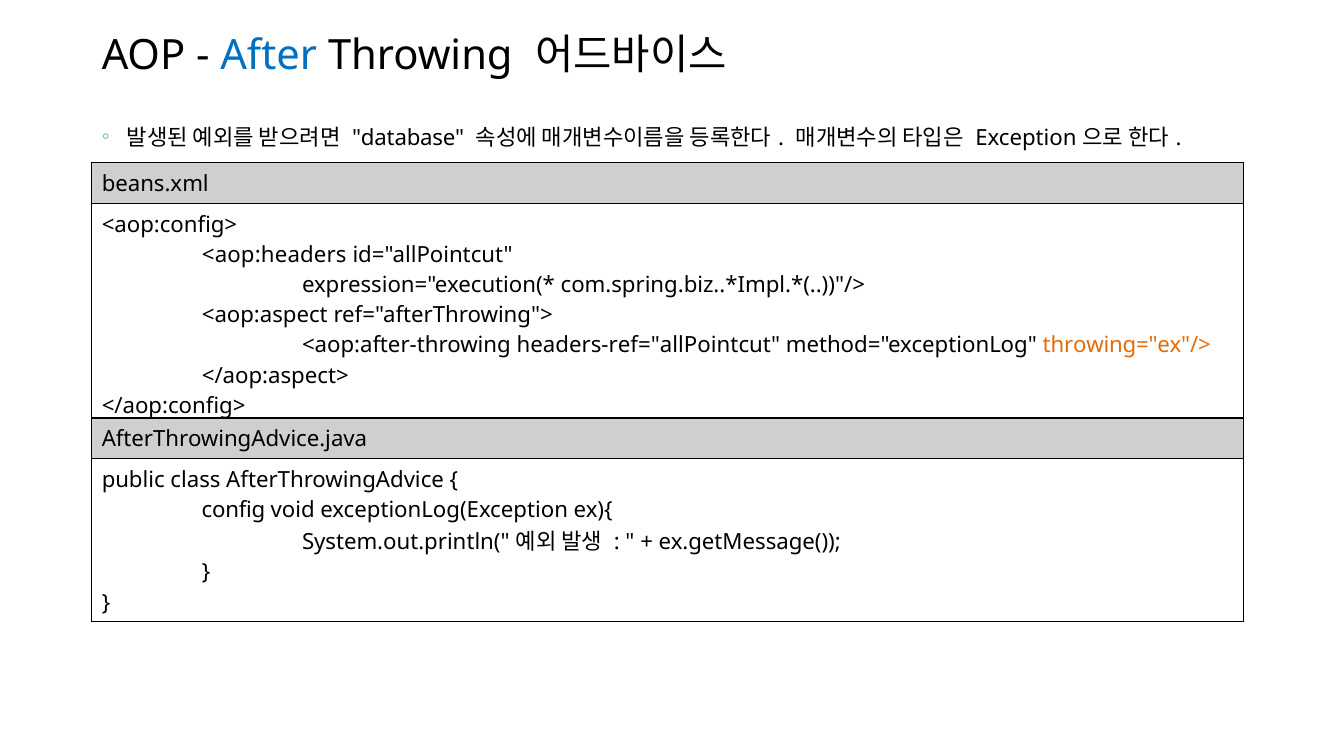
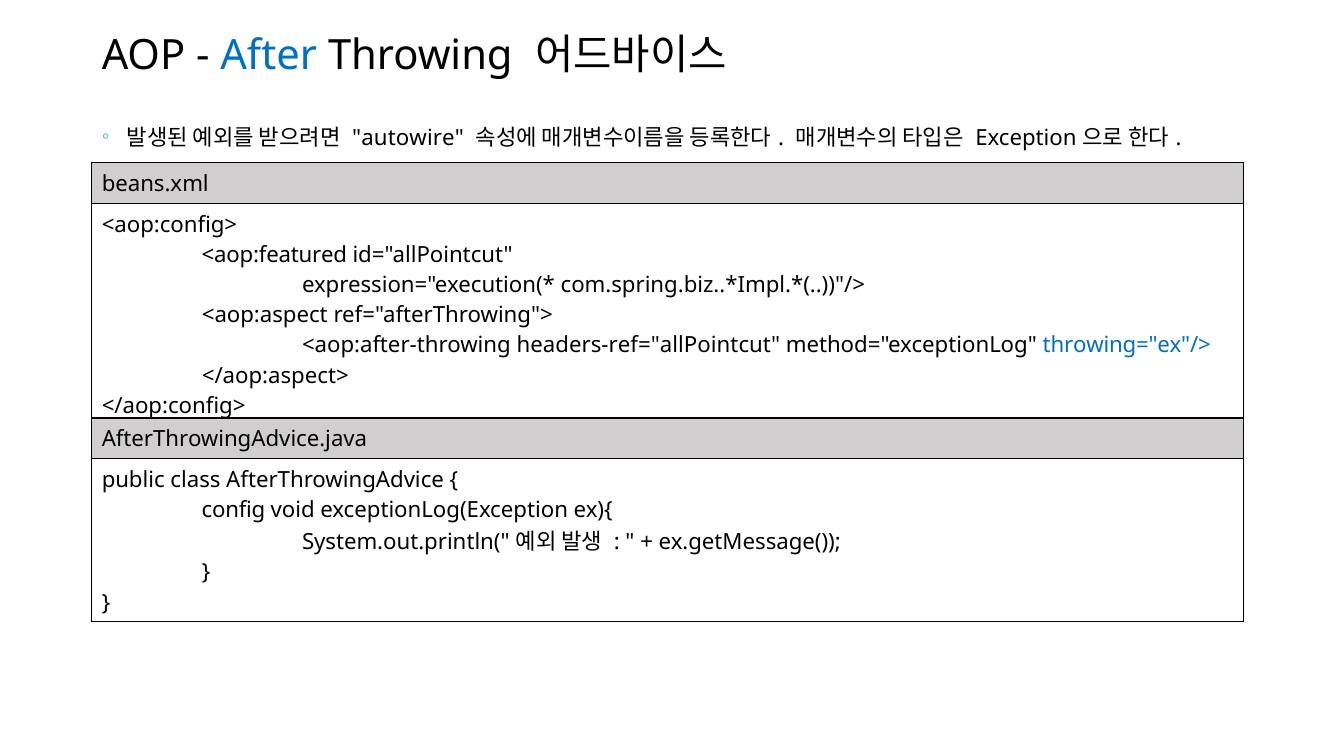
database: database -> autowire (408, 138)
<aop:headers: <aop:headers -> <aop:featured (274, 255)
throwing="ex"/> colour: orange -> blue (1127, 346)
